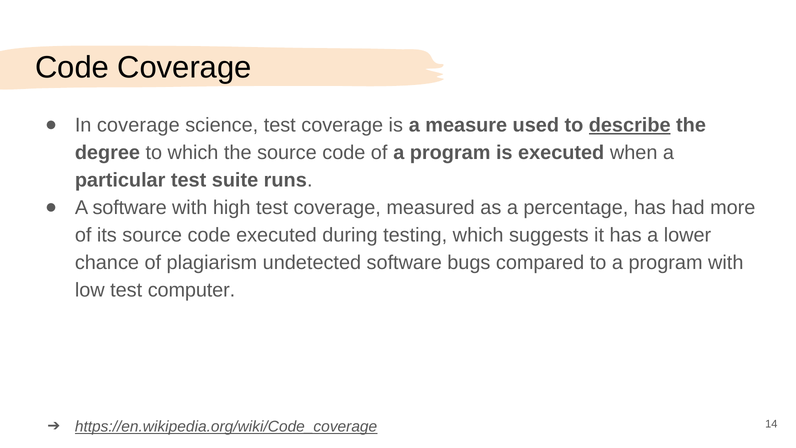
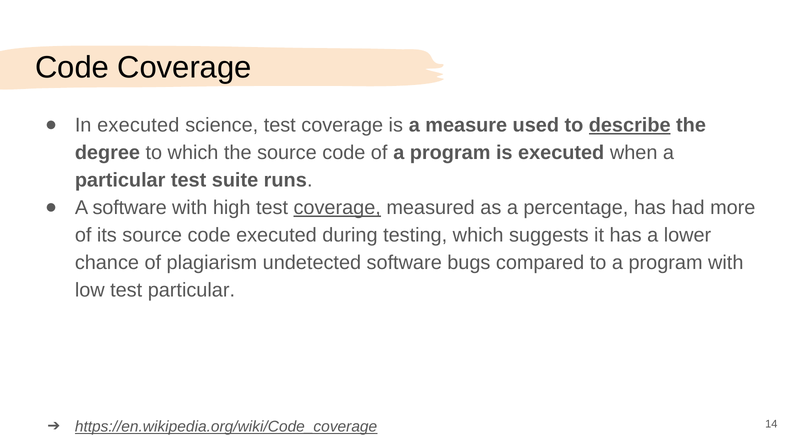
In coverage: coverage -> executed (138, 125)
coverage underline: none -> present (337, 208)
test computer: computer -> particular (191, 290)
